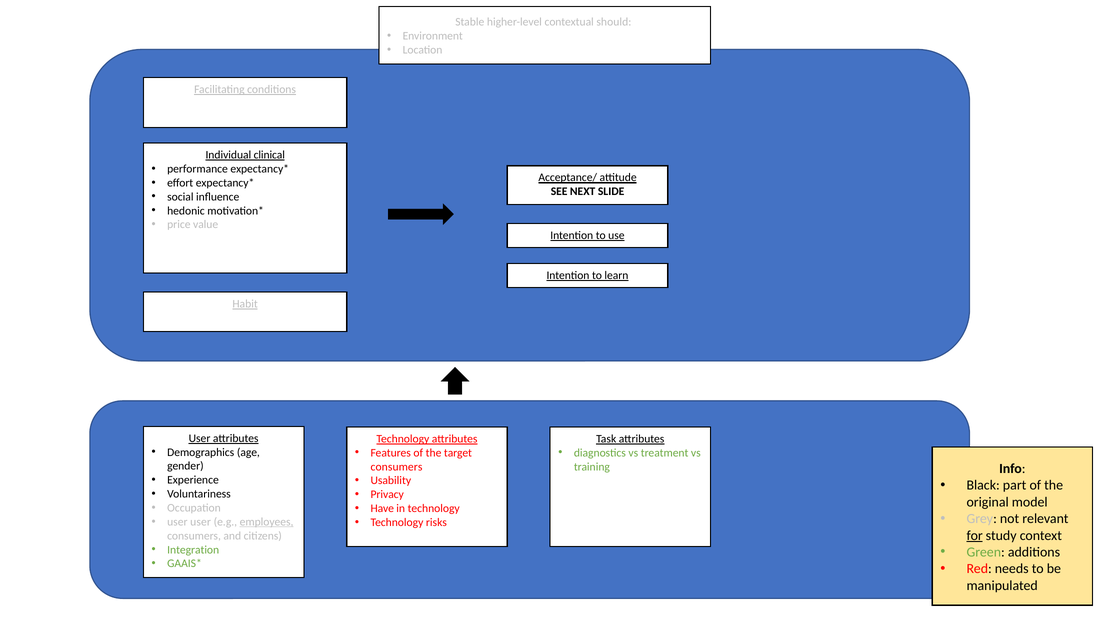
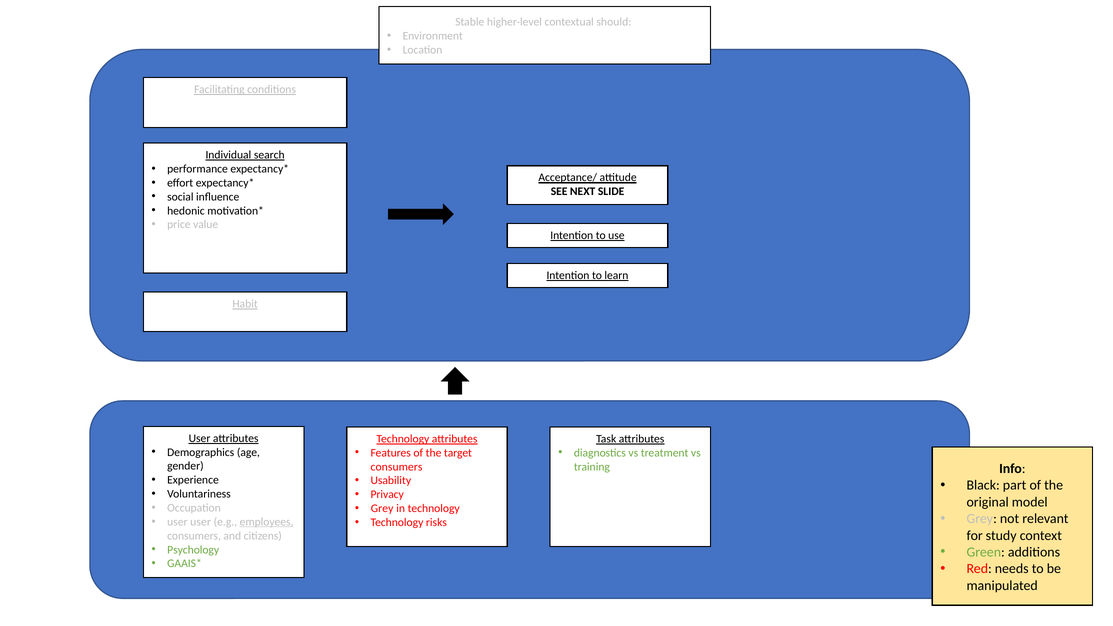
clinical: clinical -> search (269, 155)
Have: Have -> Grey (382, 509)
for underline: present -> none (975, 535)
Integration: Integration -> Psychology (193, 550)
